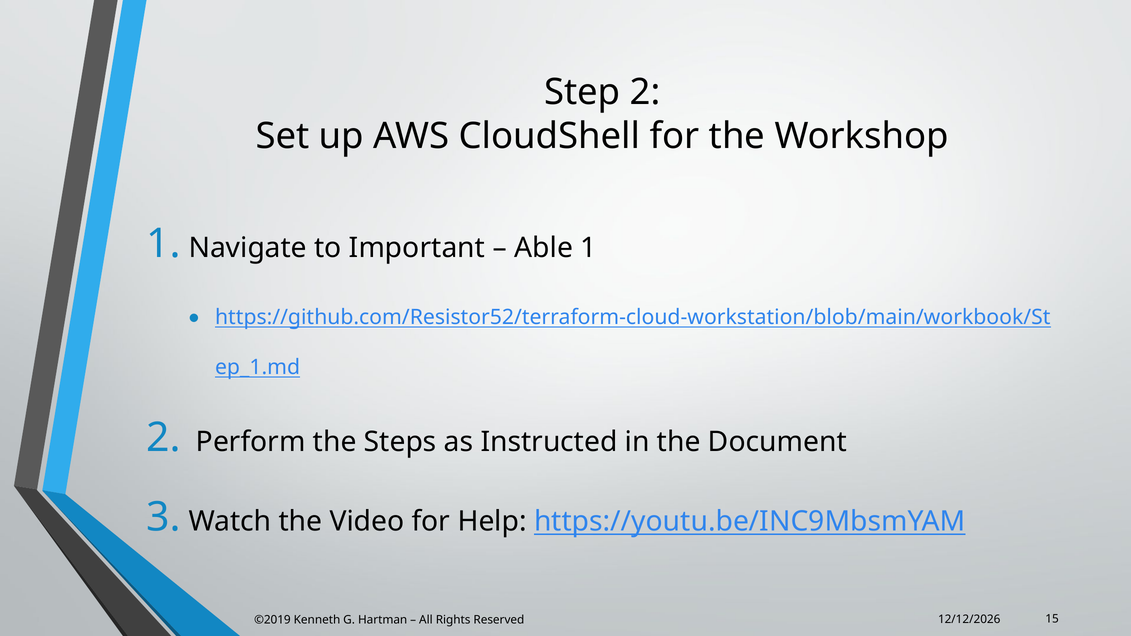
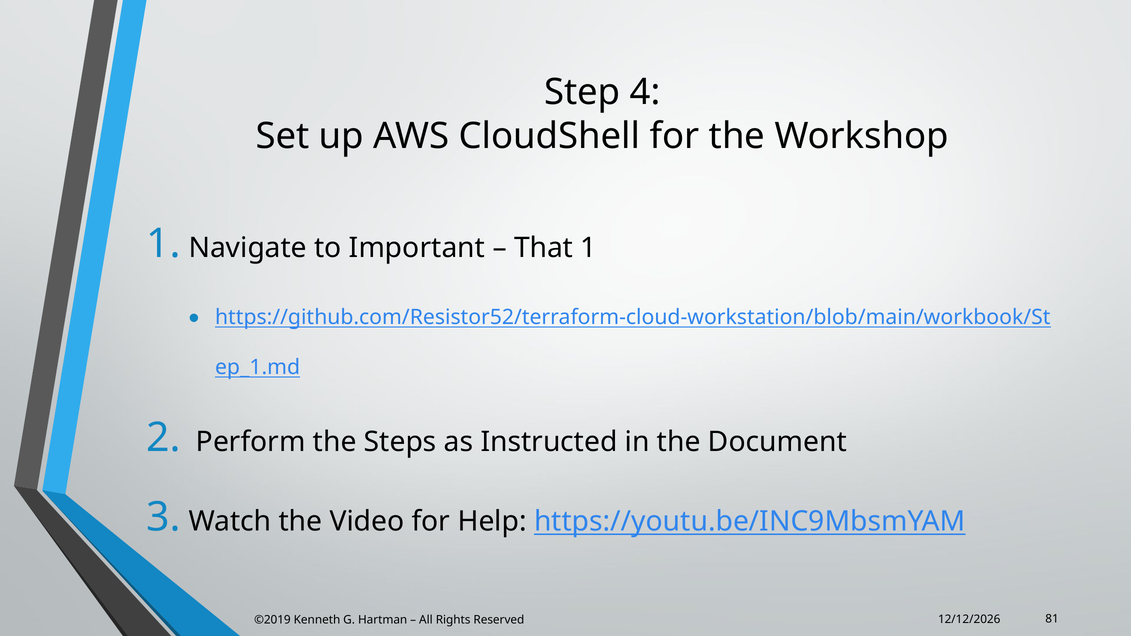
Step 2: 2 -> 4 (645, 92)
Able: Able -> That (544, 248)
15: 15 -> 81 (1052, 619)
